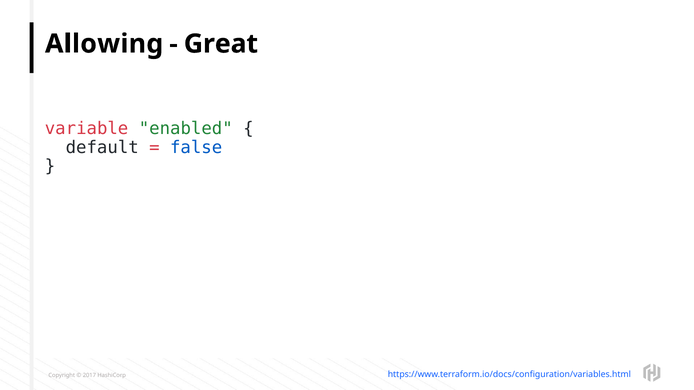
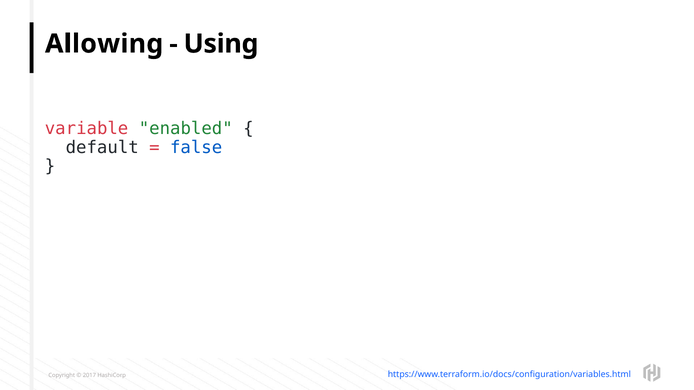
Great: Great -> Using (221, 44)
